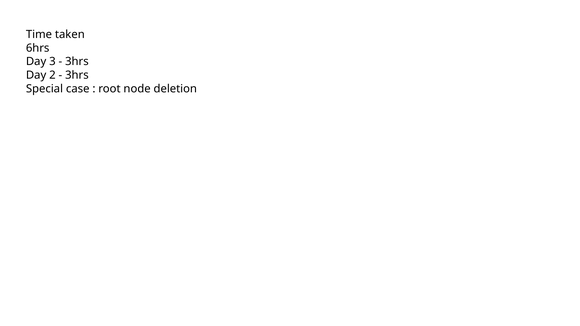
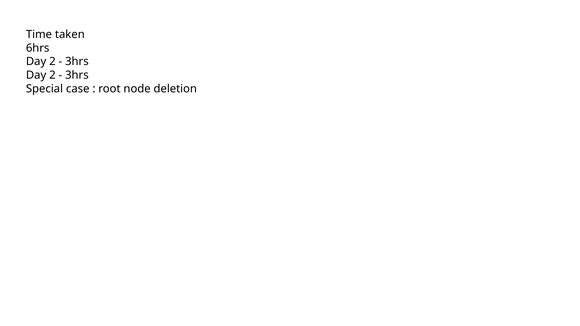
3: 3 -> 2 (52, 62)
